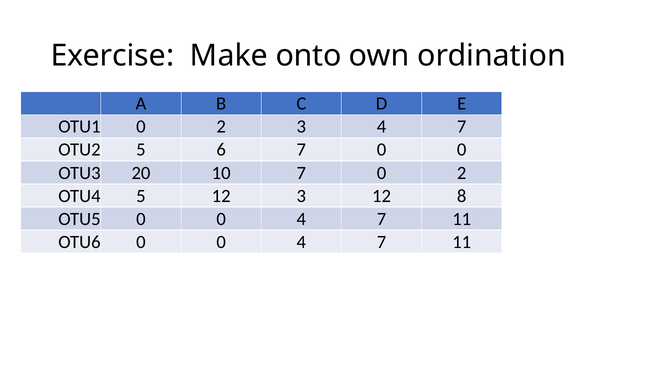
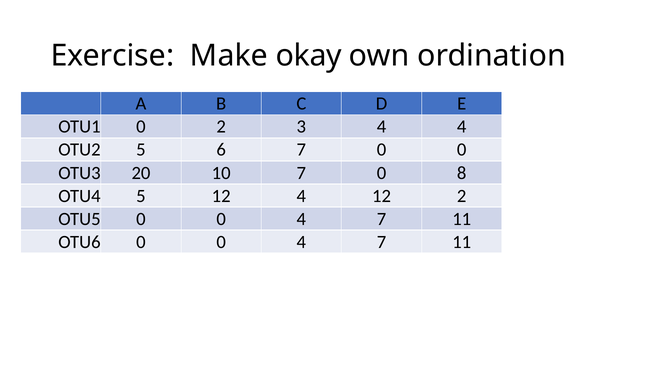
onto: onto -> okay (309, 56)
3 4 7: 7 -> 4 (462, 127)
7 0 2: 2 -> 8 (462, 173)
12 3: 3 -> 4 (301, 196)
12 8: 8 -> 2 (462, 196)
